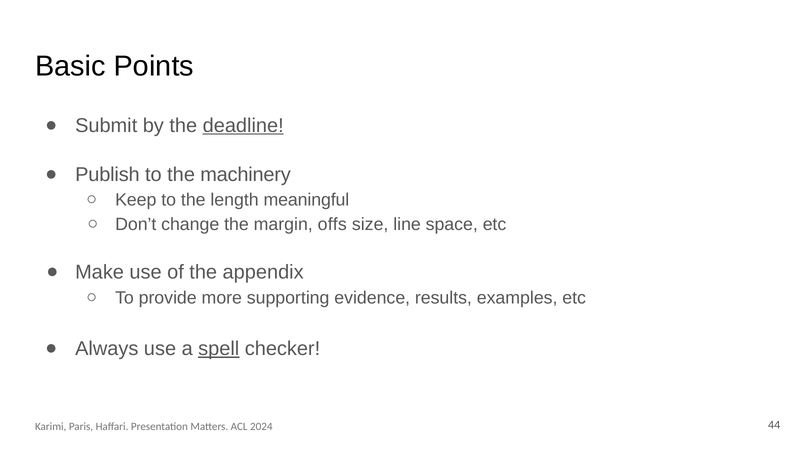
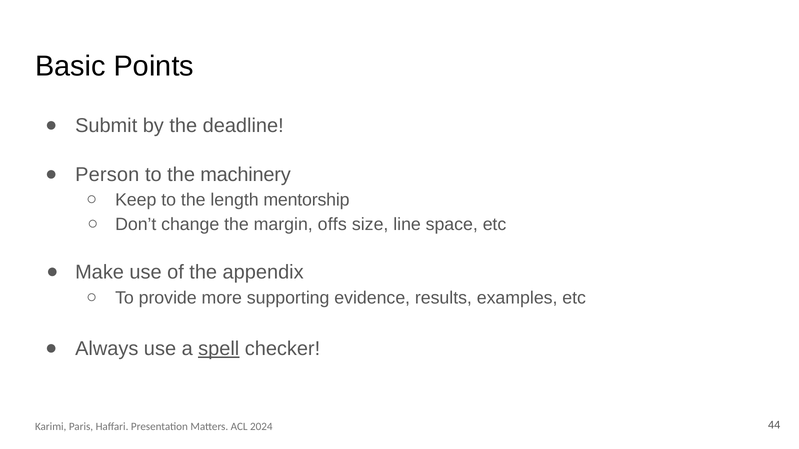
deadline underline: present -> none (243, 126)
Publish: Publish -> Person (107, 175)
meaningful: meaningful -> mentorship (306, 200)
